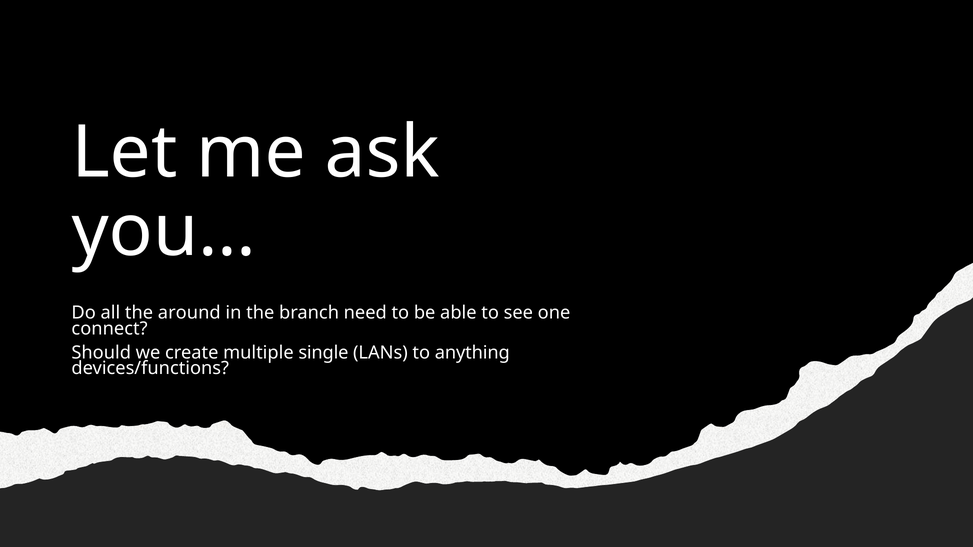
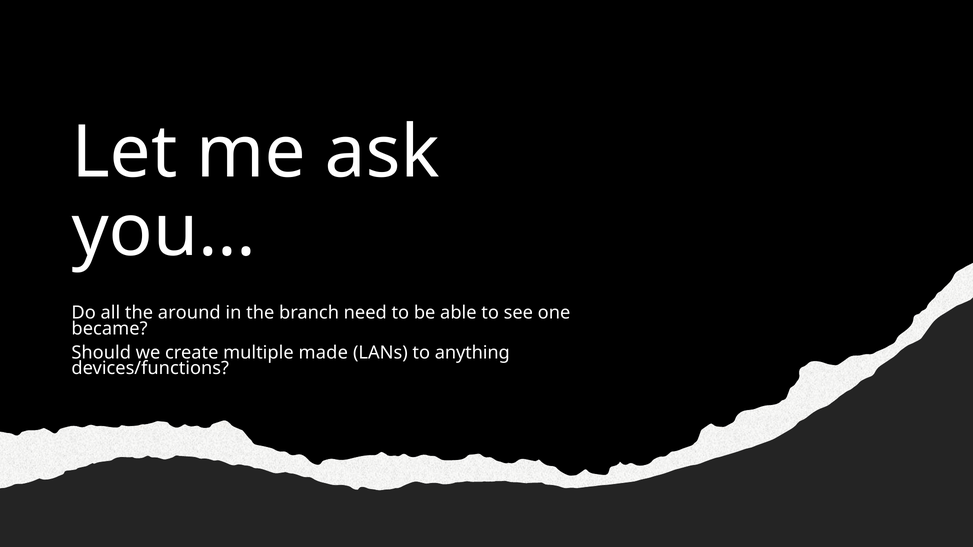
connect: connect -> became (110, 329)
single: single -> made (323, 353)
